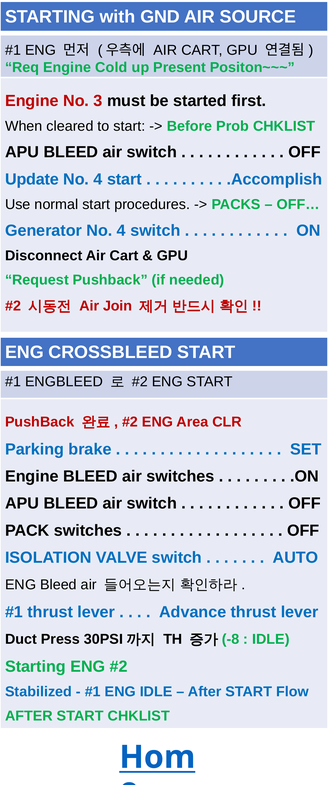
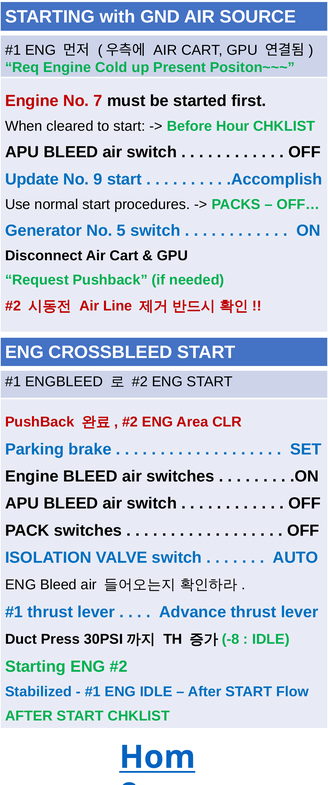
3: 3 -> 7 (98, 101)
Prob: Prob -> Hour (233, 126)
4: 4 -> 9 (98, 179)
Generator No 4: 4 -> 5 (121, 230)
Join: Join -> Line (118, 306)
